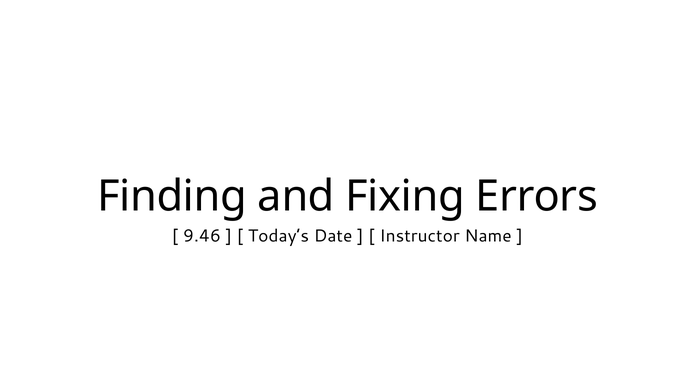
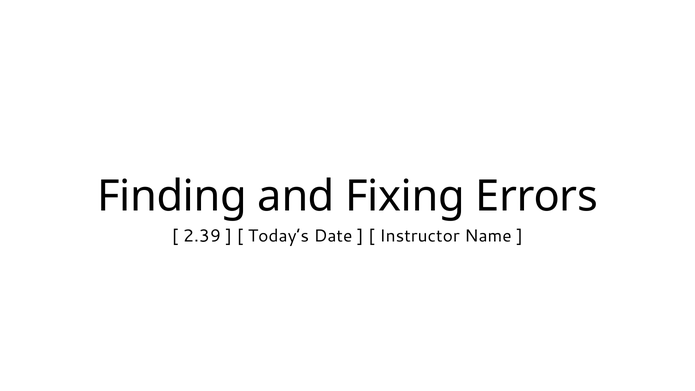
9.46: 9.46 -> 2.39 (202, 236)
